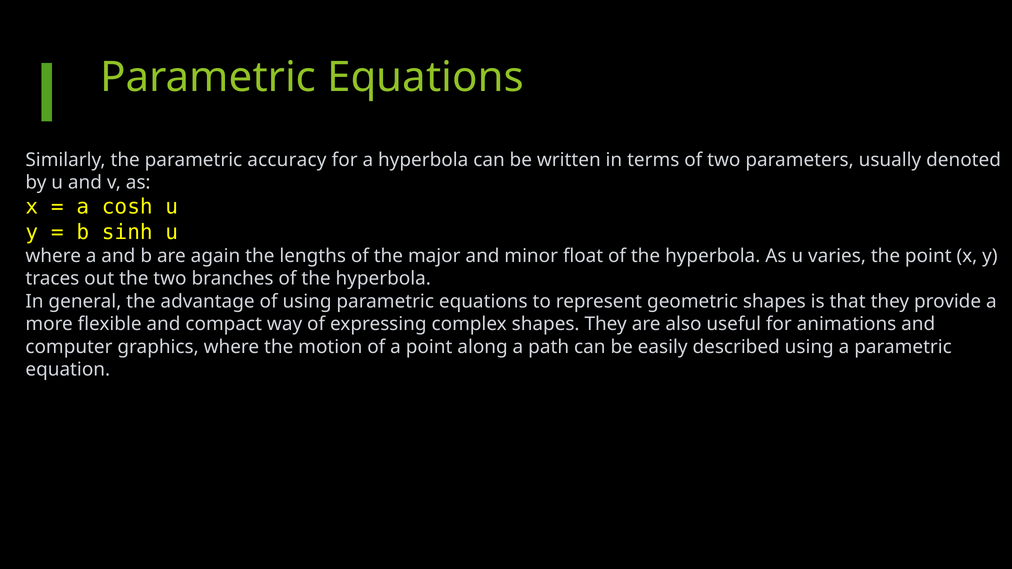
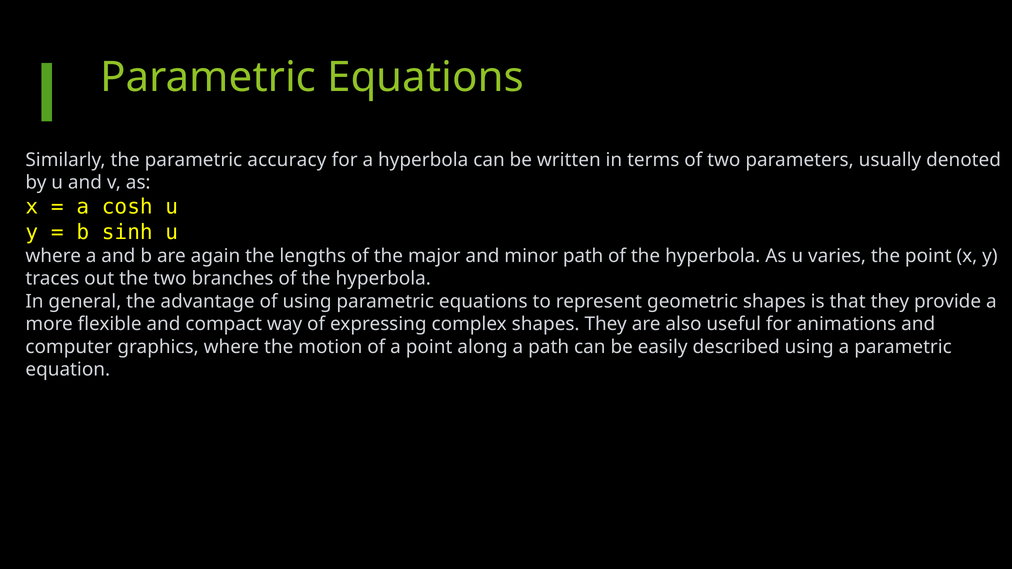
minor float: float -> path (583, 256)
